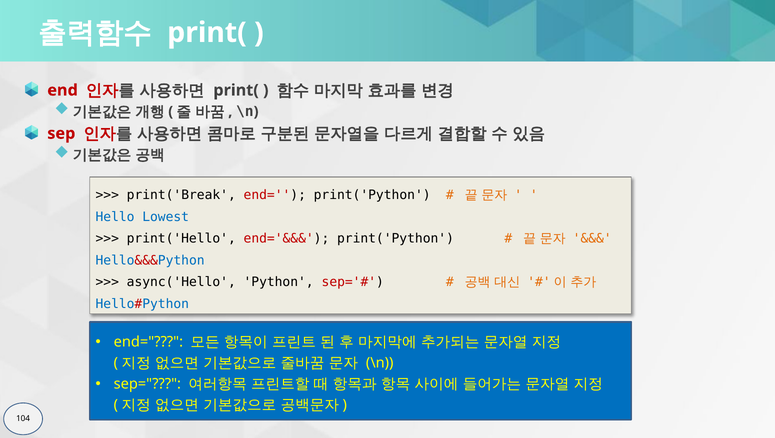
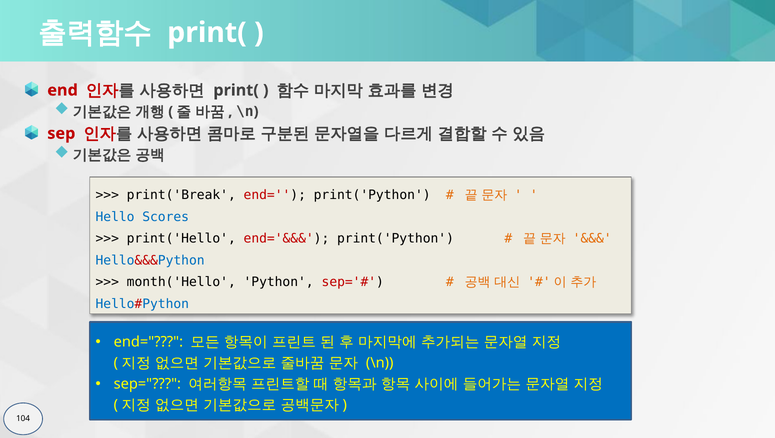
Lowest: Lowest -> Scores (166, 217)
async('Hello: async('Hello -> month('Hello (181, 282)
